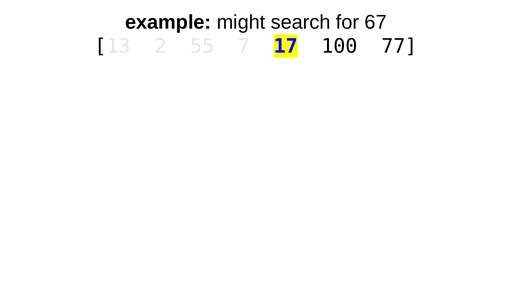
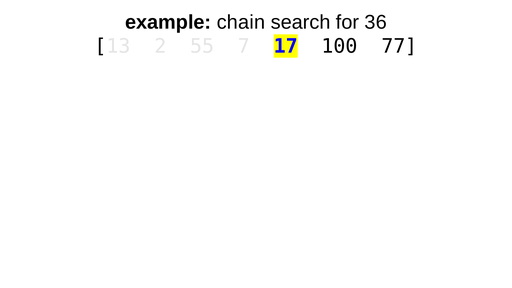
might: might -> chain (241, 22)
67: 67 -> 36 (376, 22)
